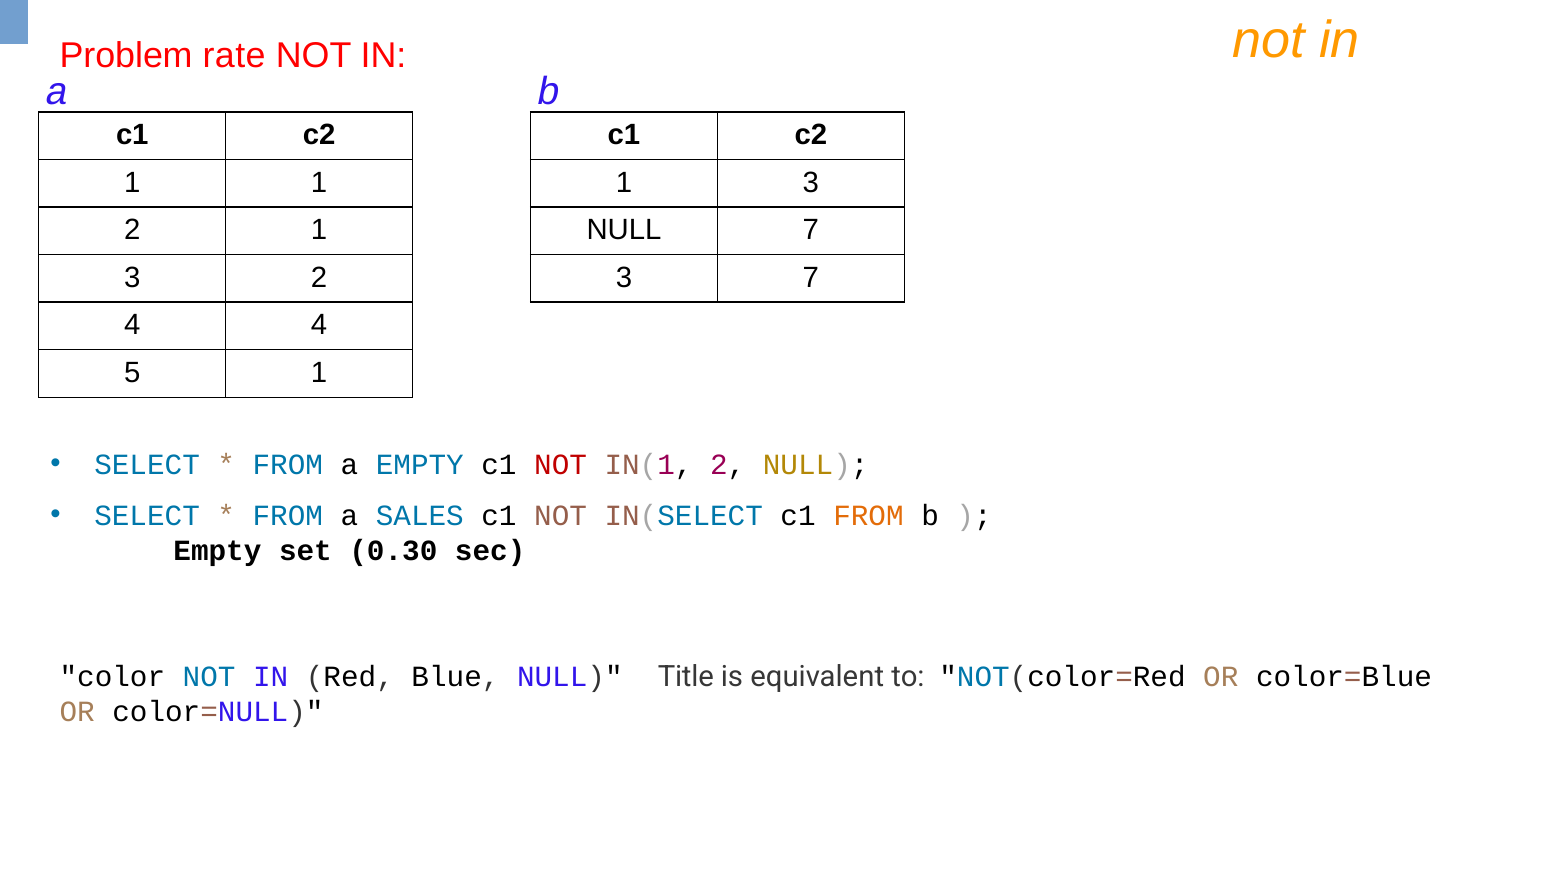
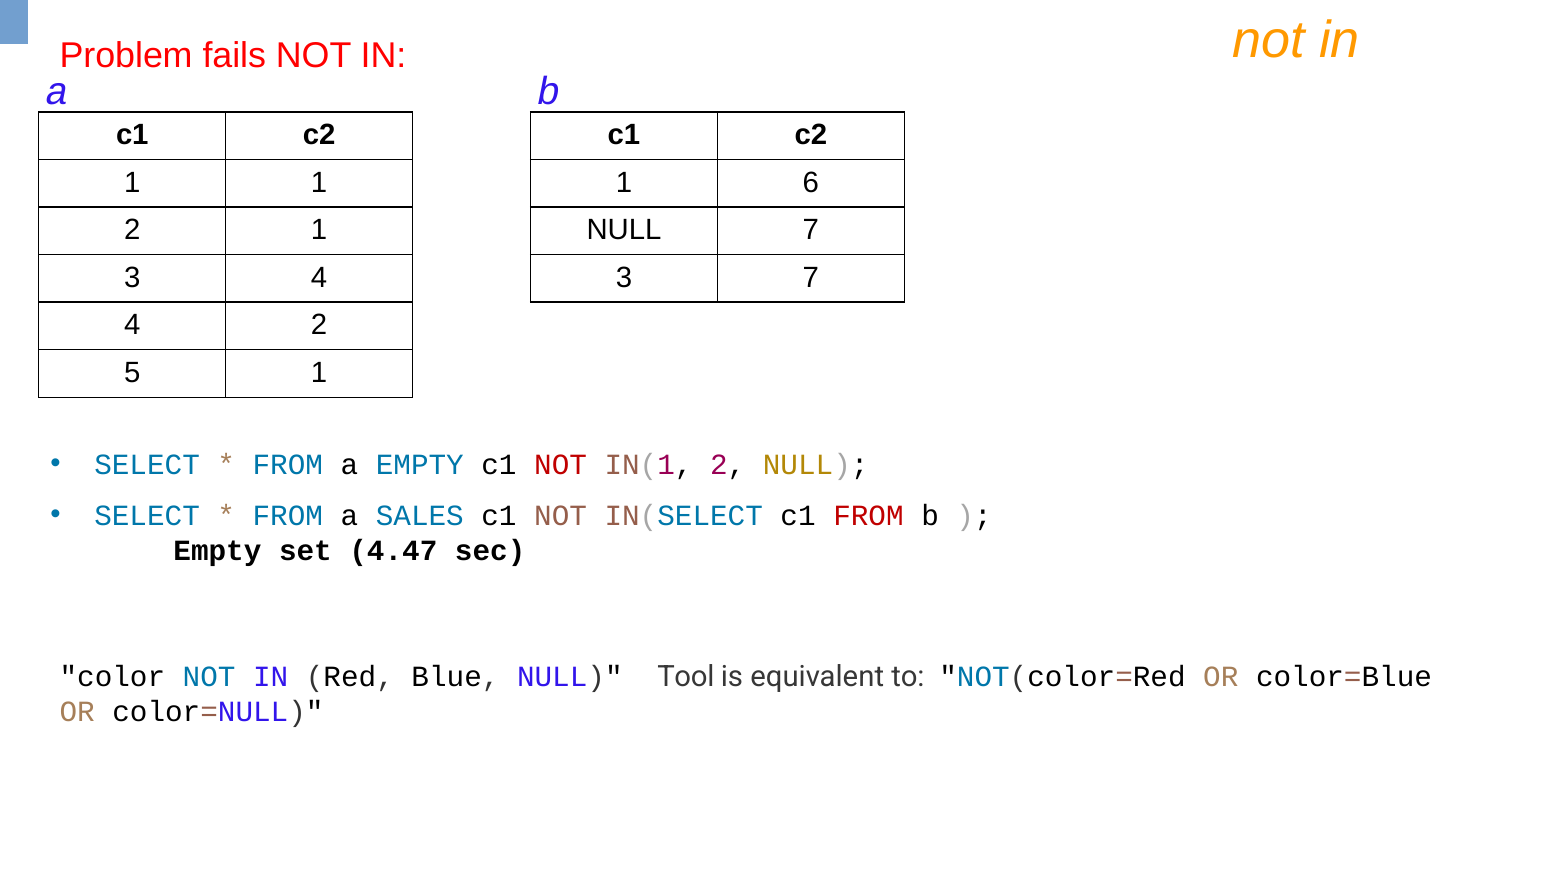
rate: rate -> fails (234, 55)
3: 3 -> 6 (811, 183)
3 2: 2 -> 4 (319, 278)
4 4: 4 -> 2 (319, 325)
FROM colour: orange -> red (868, 516)
0.30: 0.30 -> 4.47 (393, 551)
Title: Title -> Tool (686, 678)
